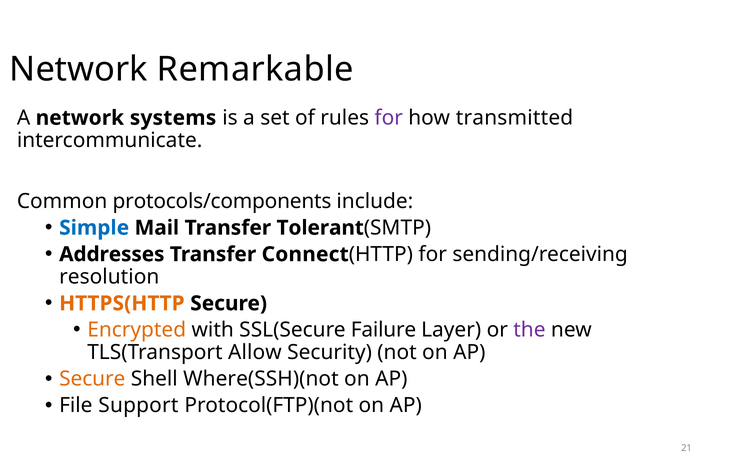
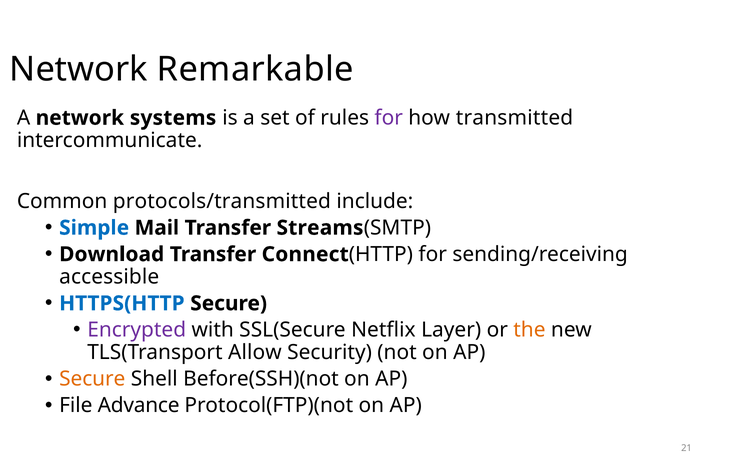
protocols/components: protocols/components -> protocols/transmitted (222, 201)
Tolerant: Tolerant -> Streams (320, 228)
Addresses: Addresses -> Download (112, 254)
resolution: resolution -> accessible (109, 277)
HTTPS(HTTP colour: orange -> blue (122, 303)
Encrypted colour: orange -> purple (137, 329)
Failure: Failure -> Netflix (383, 329)
the colour: purple -> orange (529, 329)
Where(SSH)(not: Where(SSH)(not -> Before(SSH)(not (261, 378)
Support: Support -> Advance (139, 405)
